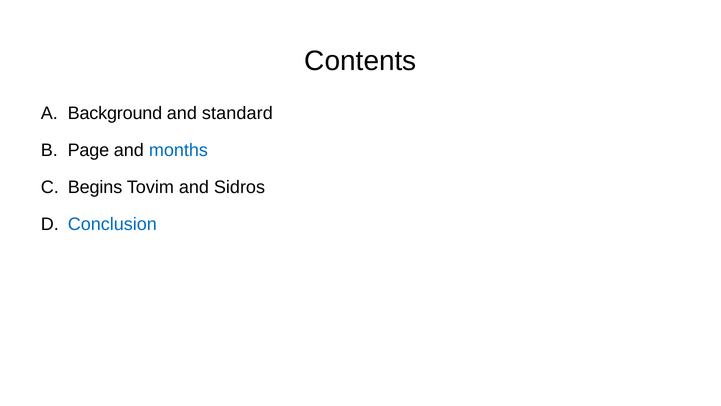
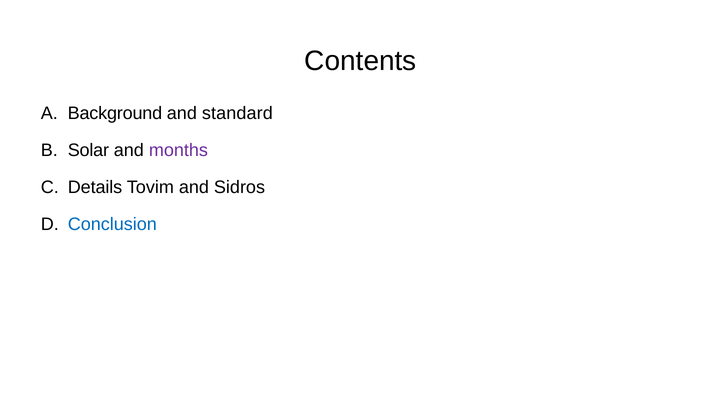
Page: Page -> Solar (88, 150)
months colour: blue -> purple (178, 150)
Begins: Begins -> Details (95, 187)
